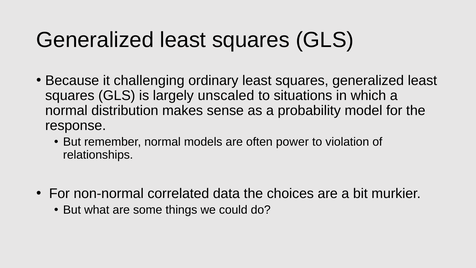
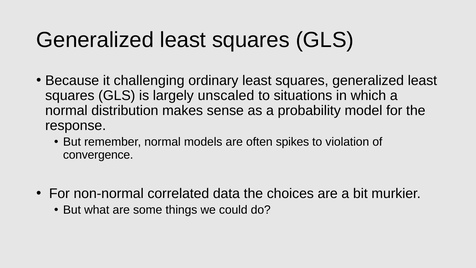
power: power -> spikes (292, 142)
relationships: relationships -> convergence (98, 155)
